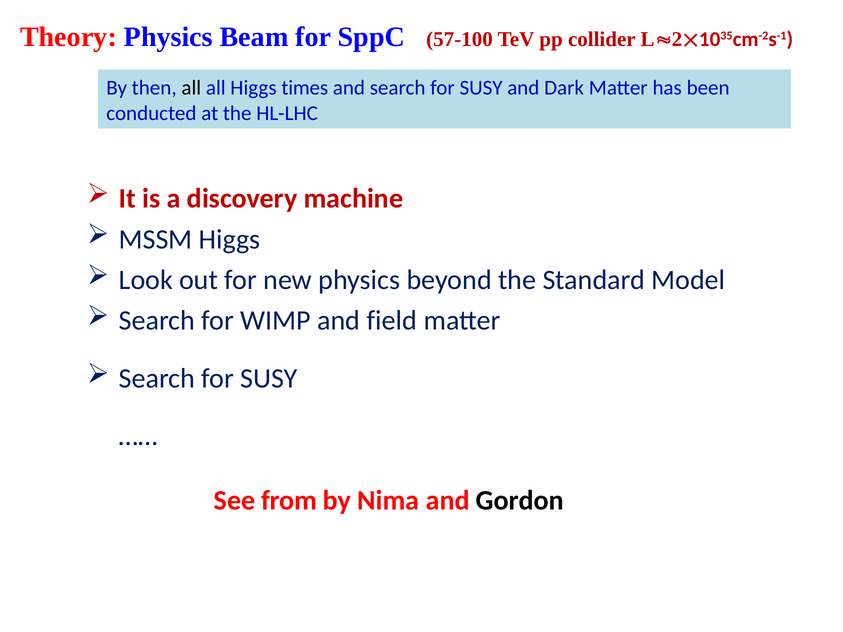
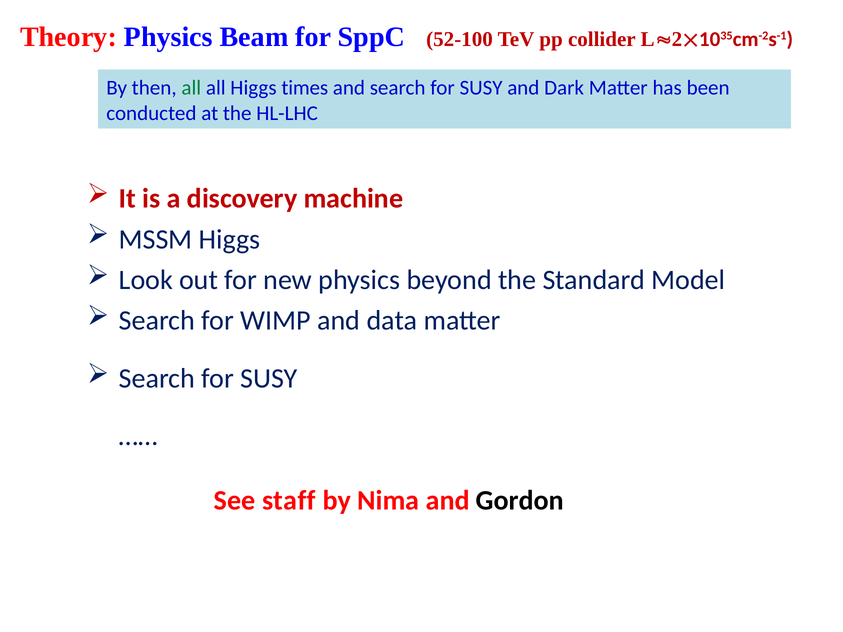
57-100: 57-100 -> 52-100 (460, 39)
all colour: black -> green (191, 88)
field: field -> data (392, 321)
from: from -> staff (289, 501)
